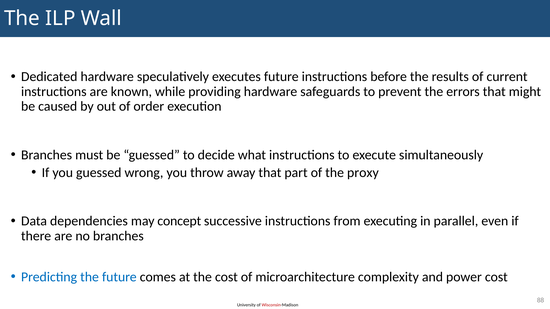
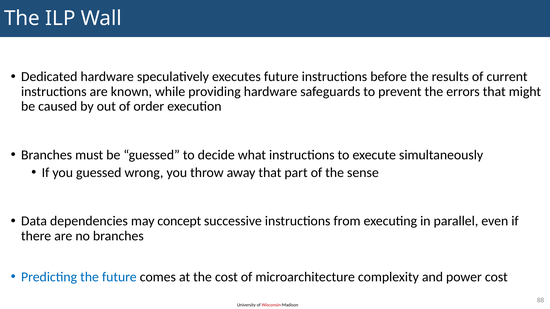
proxy: proxy -> sense (363, 173)
